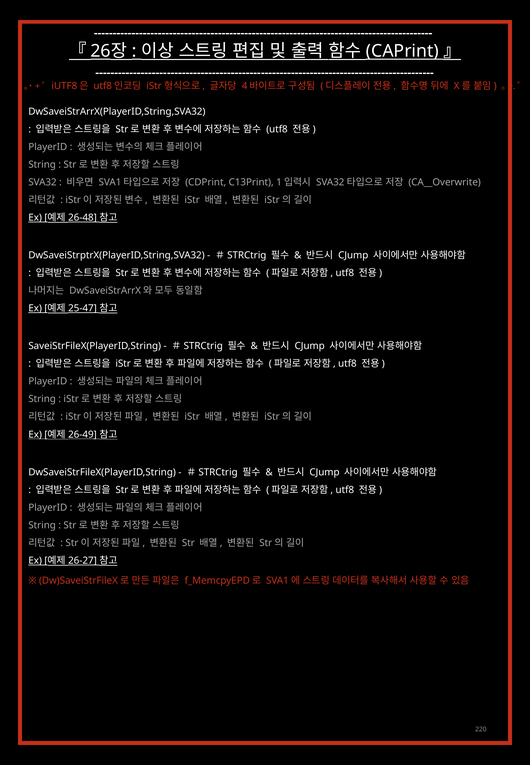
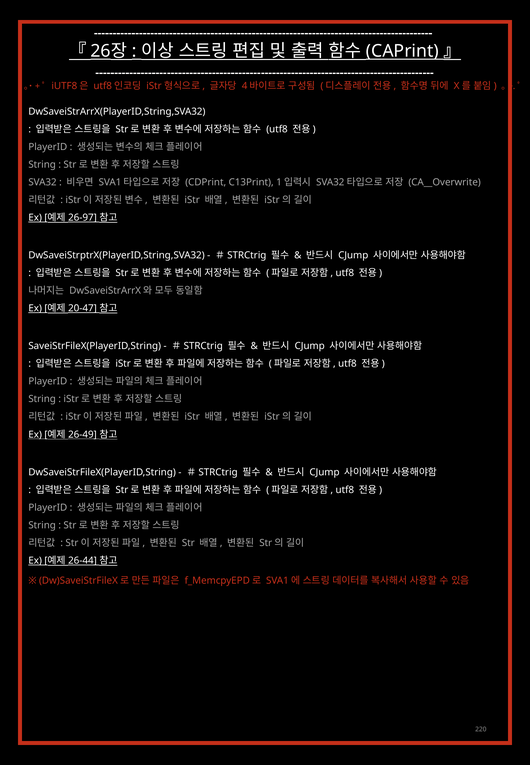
26-48: 26-48 -> 26-97 (83, 218)
25-47: 25-47 -> 20-47 (83, 309)
26-27: 26-27 -> 26-44 (83, 561)
